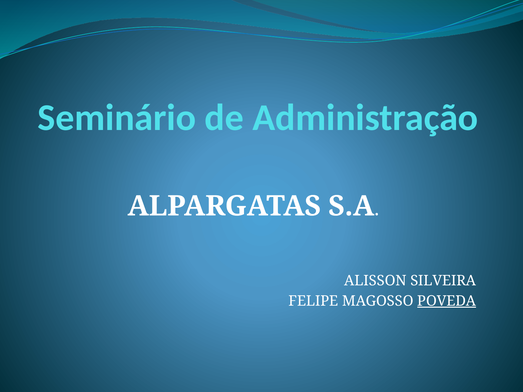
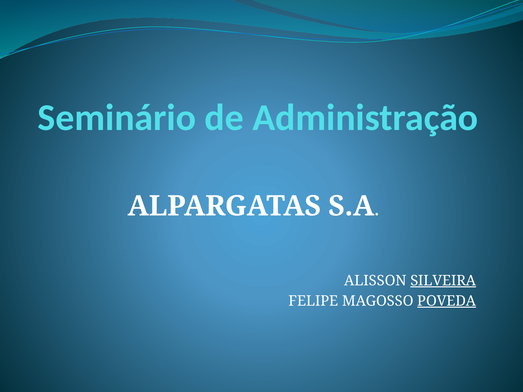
SILVEIRA underline: none -> present (443, 281)
